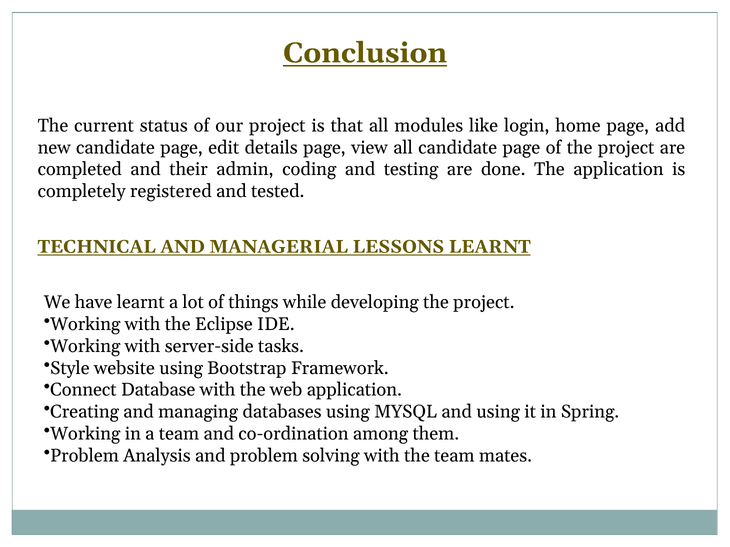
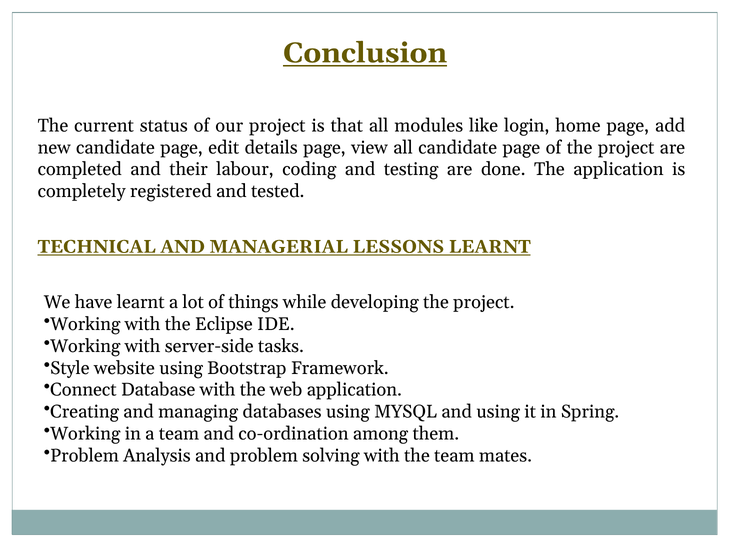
admin: admin -> labour (245, 170)
